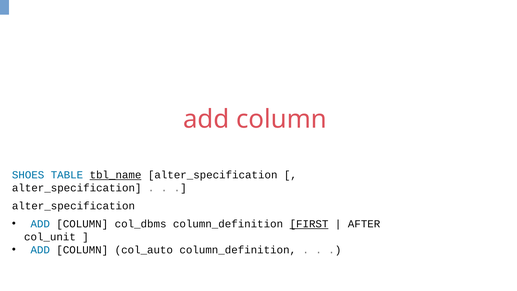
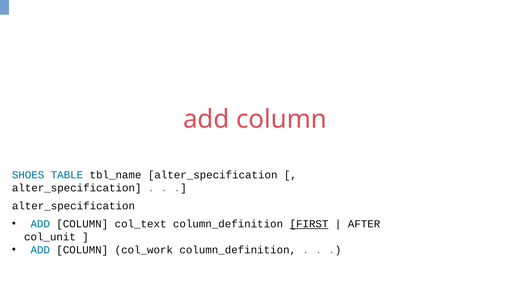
tbl_name underline: present -> none (116, 175)
col_dbms: col_dbms -> col_text (141, 224)
col_auto: col_auto -> col_work (144, 250)
